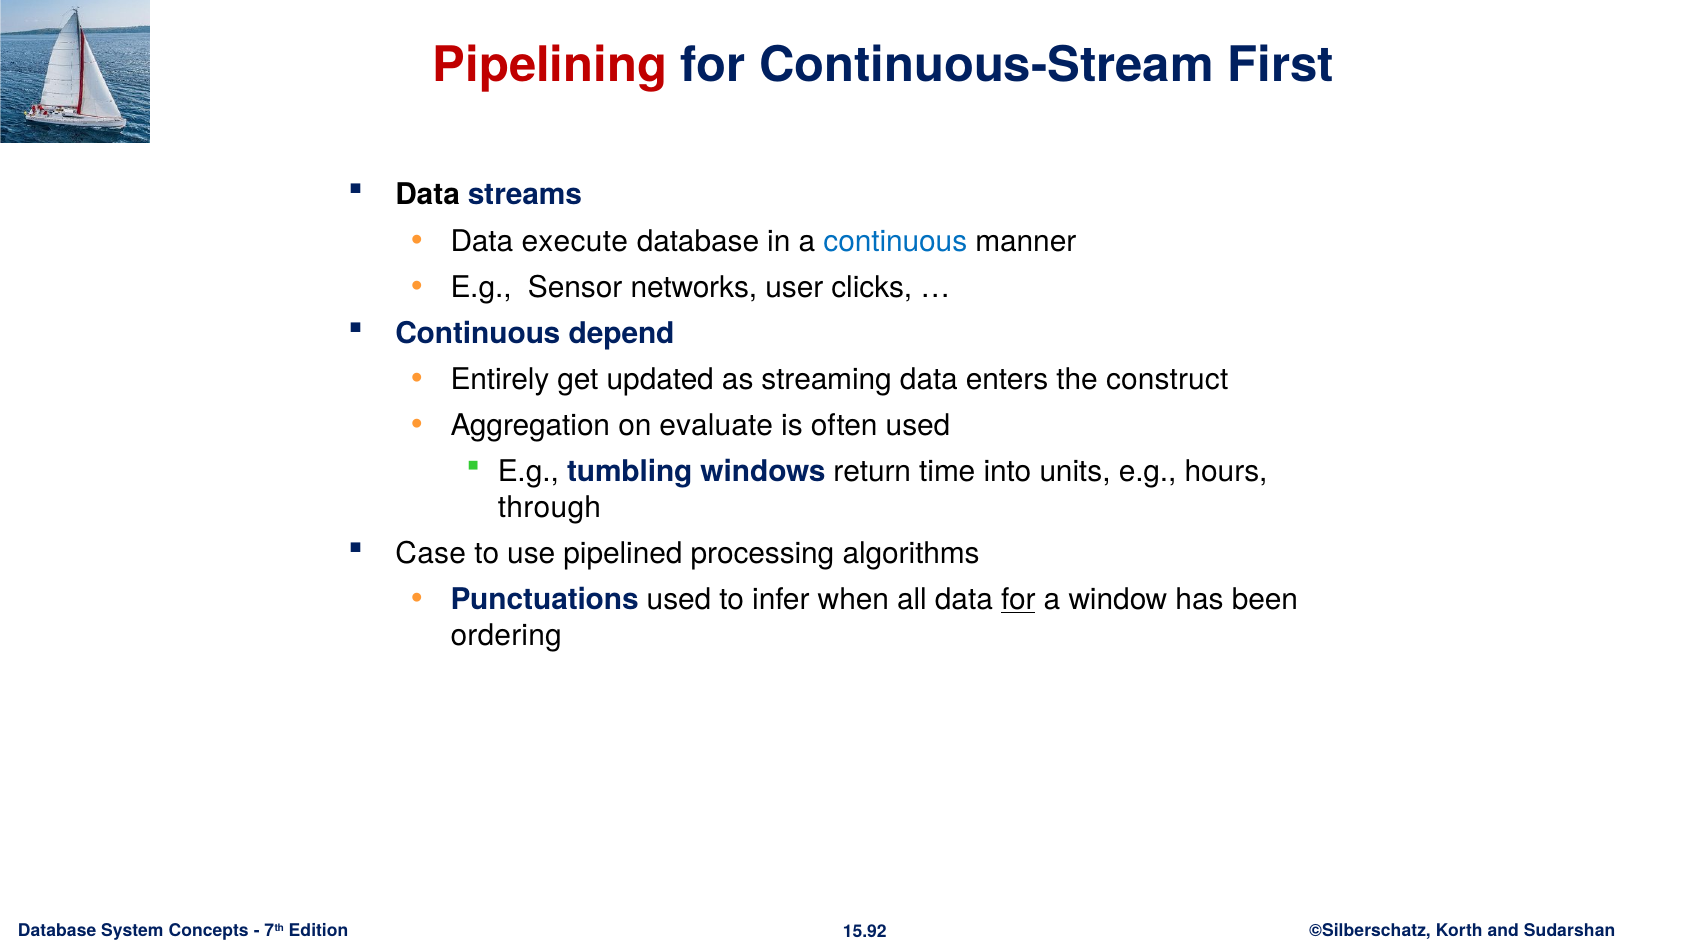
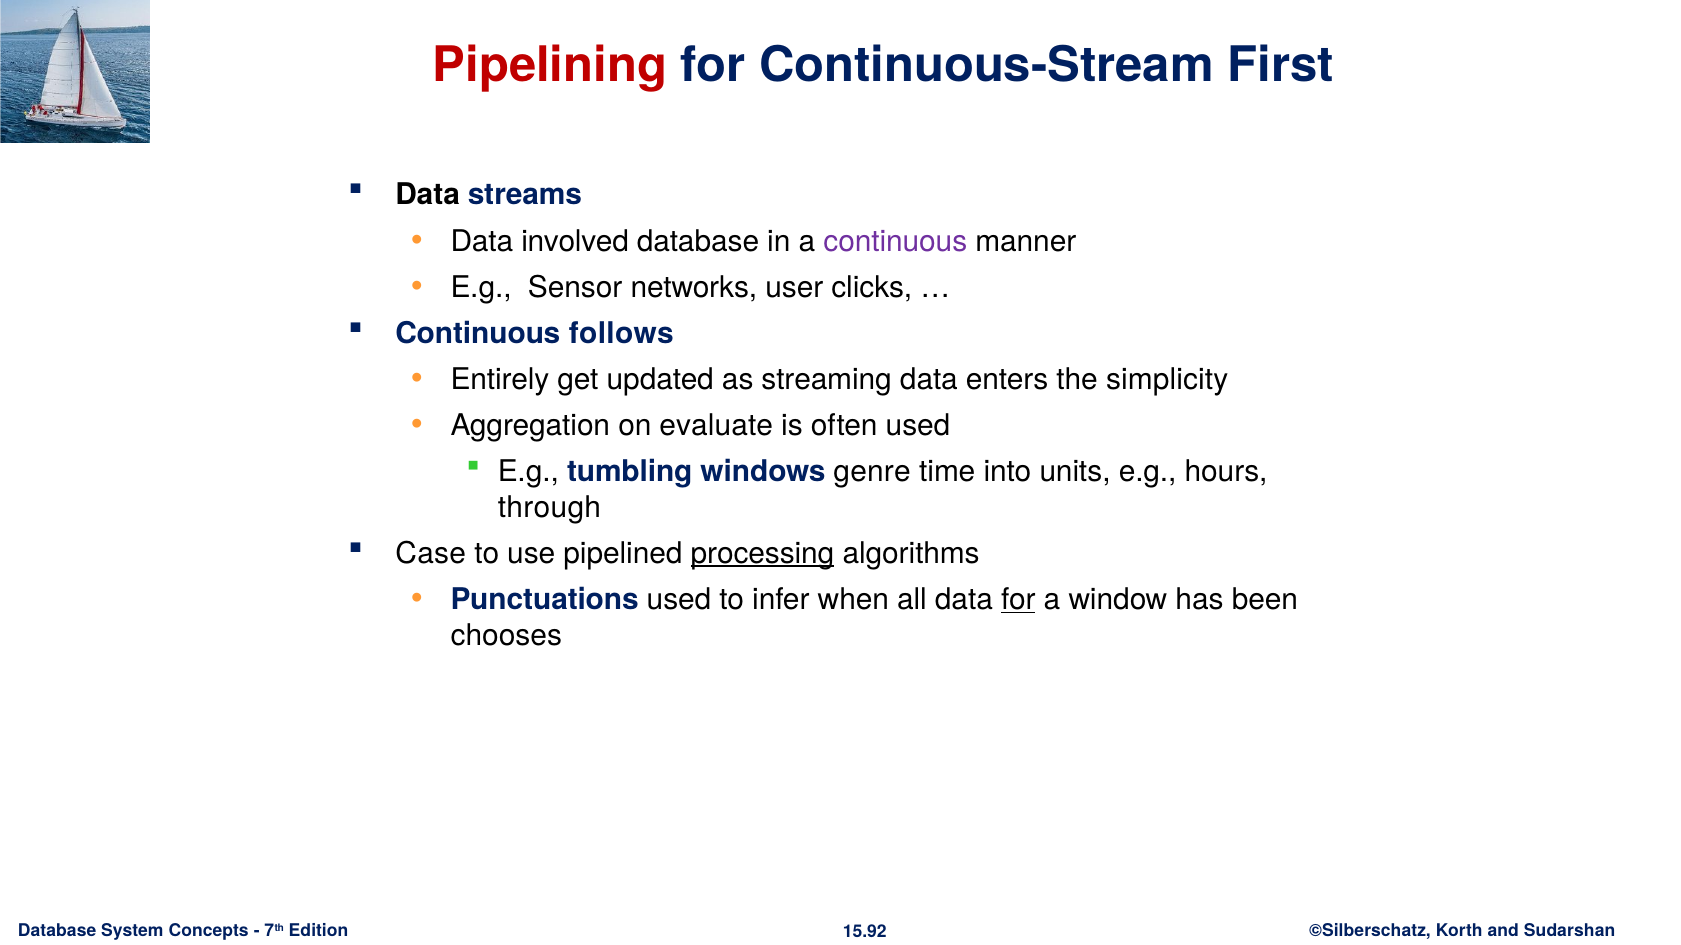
execute: execute -> involved (575, 241)
continuous colour: blue -> purple (895, 241)
depend: depend -> follows (621, 334)
construct: construct -> simplicity (1167, 380)
return: return -> genre (872, 472)
processing underline: none -> present (763, 554)
ordering: ordering -> chooses (506, 636)
